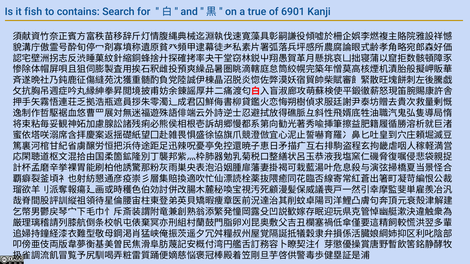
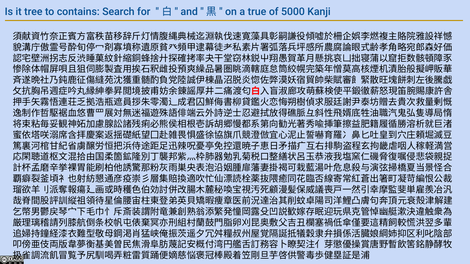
fish: fish -> tree (33, 12)
6901: 6901 -> 5000 (293, 12)
